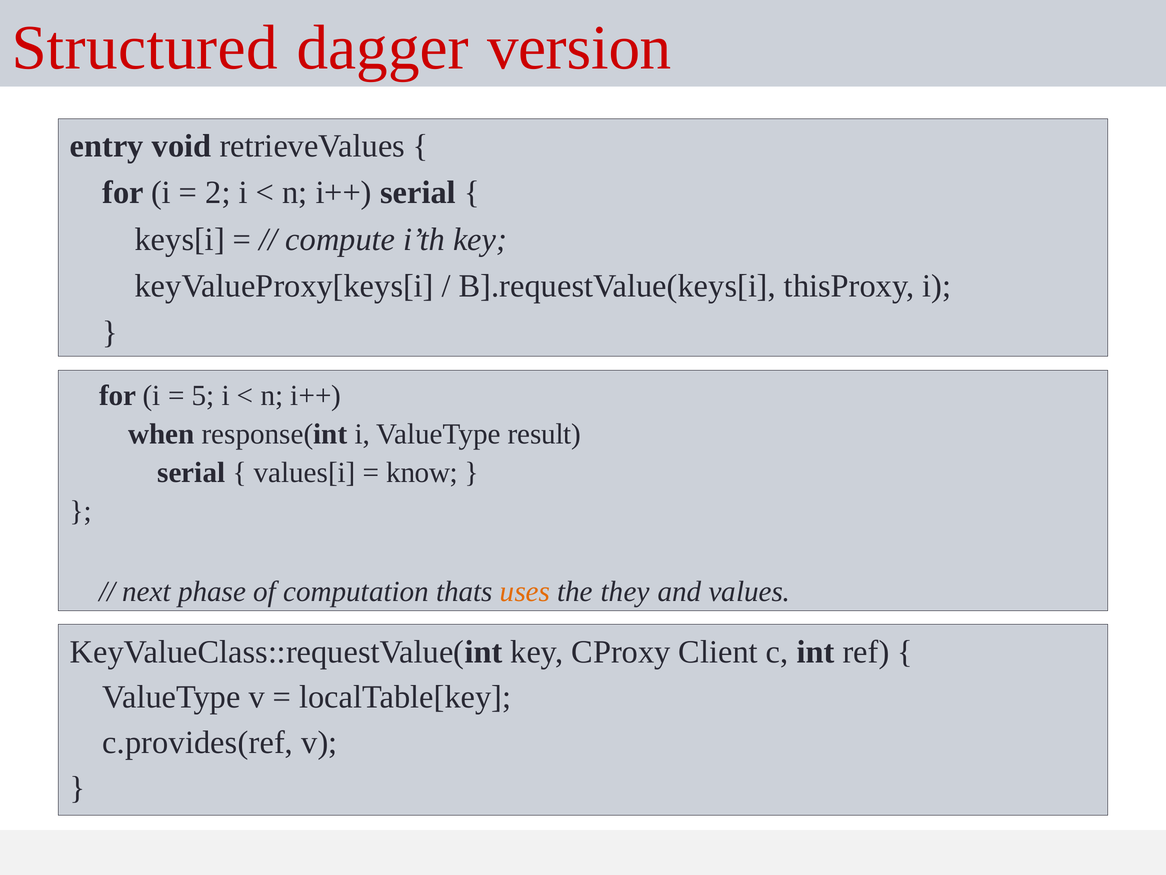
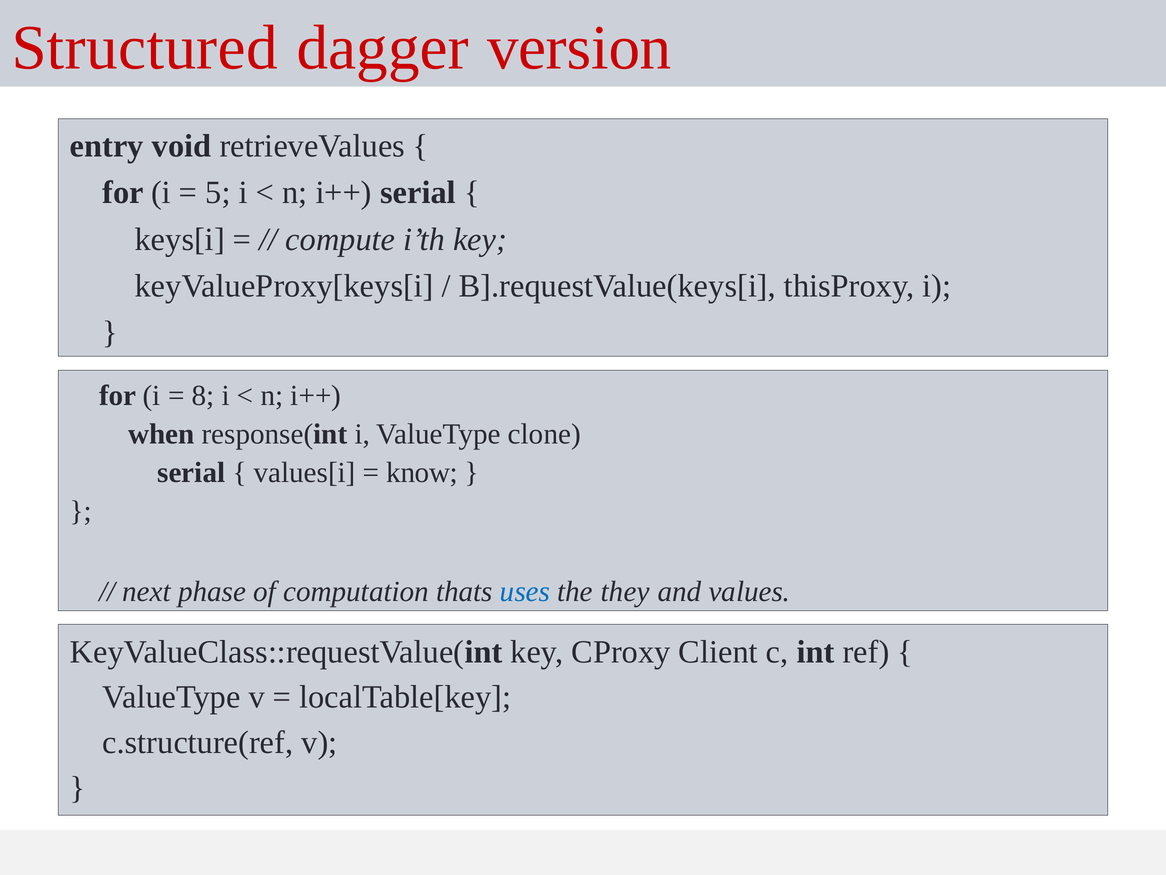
2: 2 -> 5 (218, 193)
5: 5 -> 8 (203, 395)
result: result -> clone (544, 434)
uses colour: orange -> blue (525, 591)
c.provides(ref: c.provides(ref -> c.structure(ref (198, 742)
